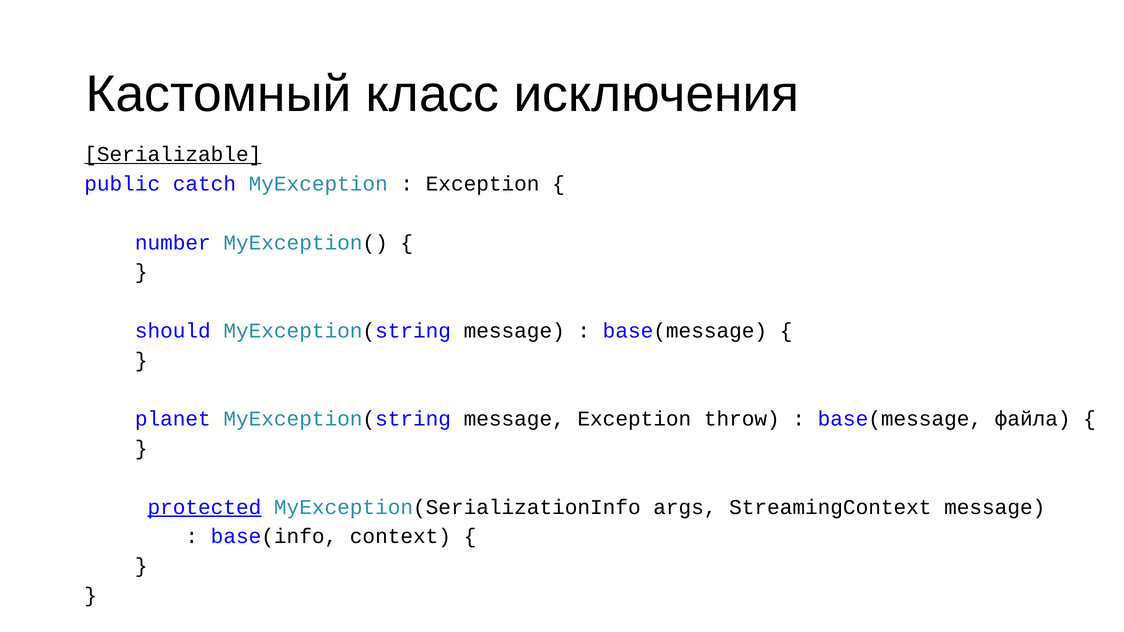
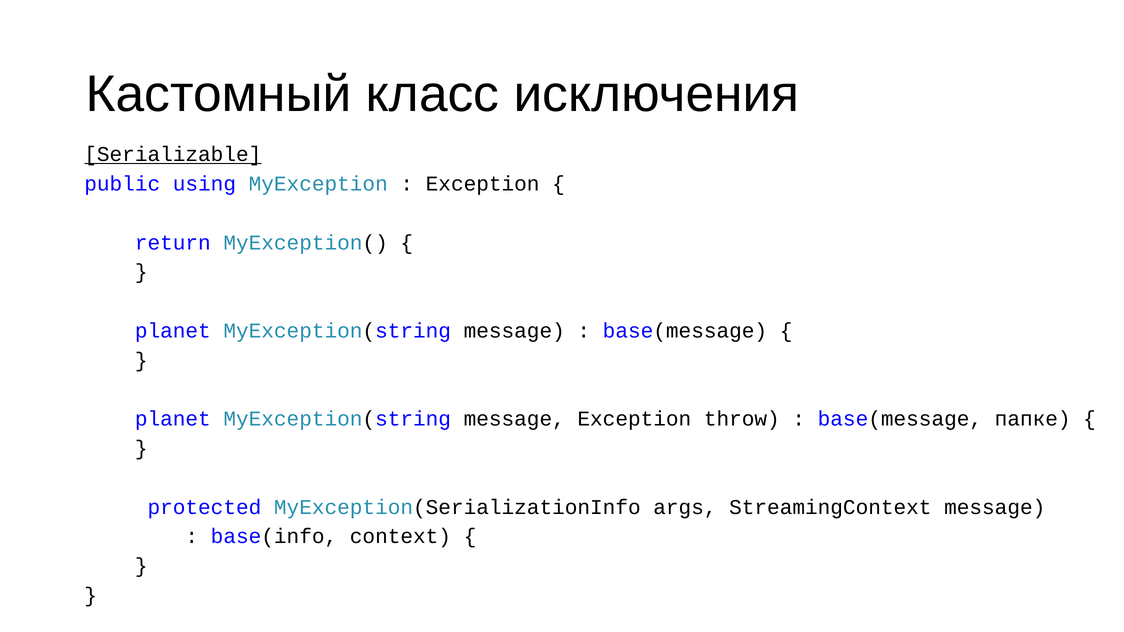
catch: catch -> using (204, 184)
number: number -> return (173, 243)
should: should -> planet (173, 331)
файла: файла -> папке (1033, 419)
protected underline: present -> none (204, 507)
